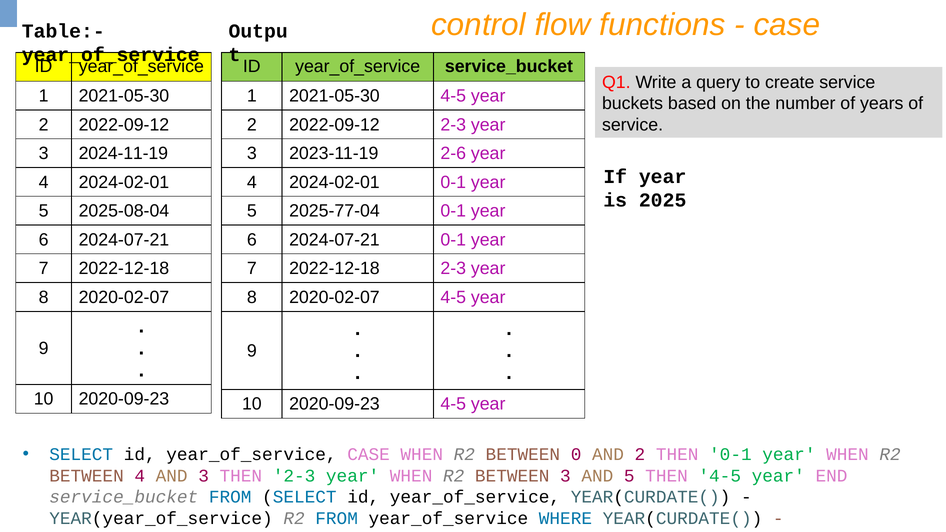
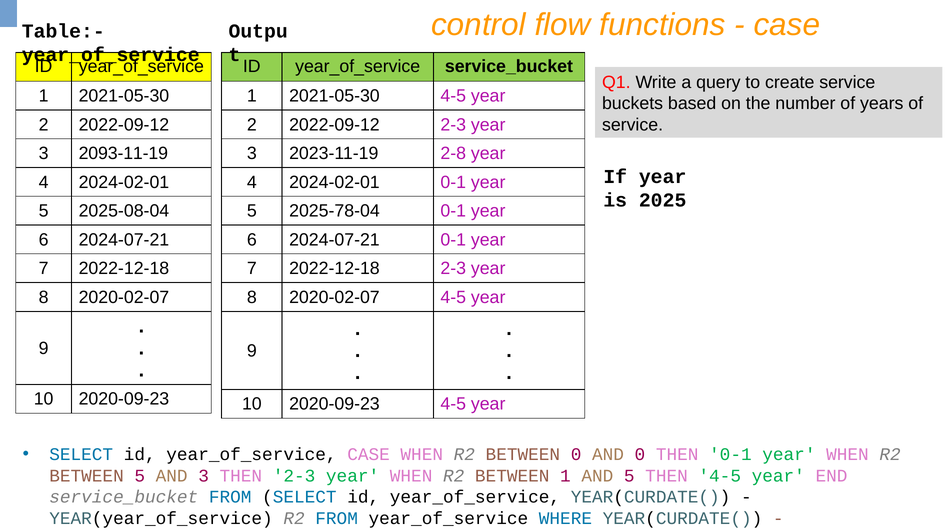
2024-11-19: 2024-11-19 -> 2093-11-19 (123, 153)
2-6: 2-6 -> 2-8 (453, 153)
2025-77-04: 2025-77-04 -> 2025-78-04 (334, 211)
AND 2: 2 -> 0 (640, 455)
BETWEEN 4: 4 -> 5 (140, 476)
BETWEEN 3: 3 -> 1 (565, 476)
